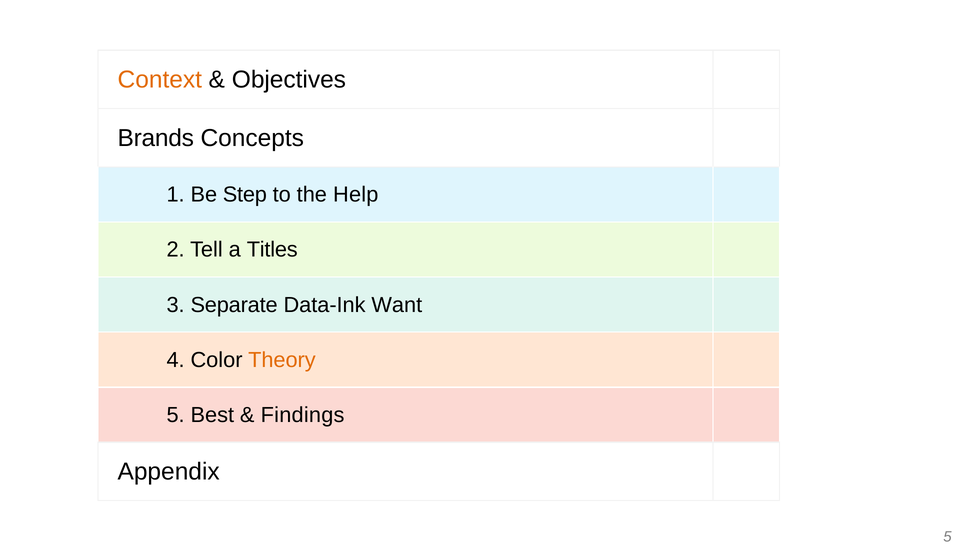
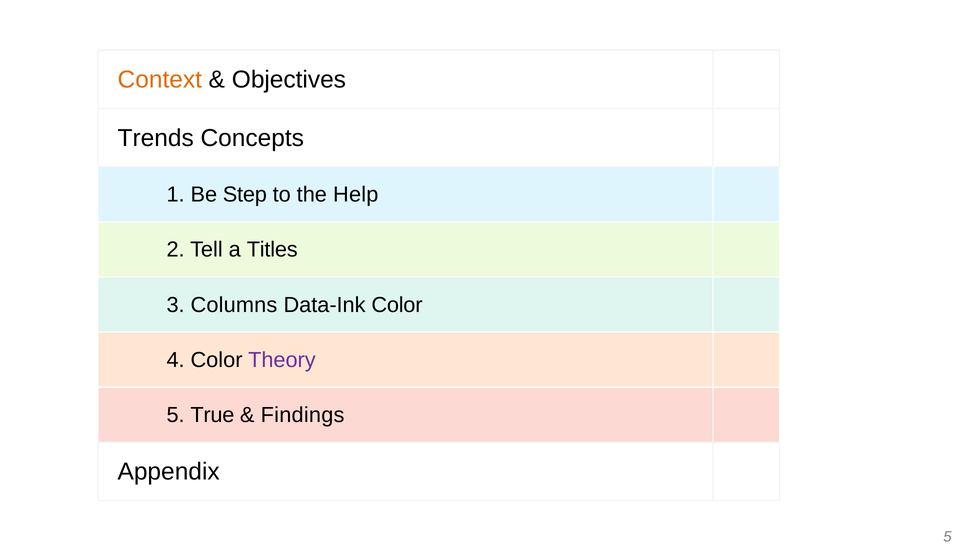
Brands: Brands -> Trends (156, 138)
Separate: Separate -> Columns (234, 305)
Data-Ink Want: Want -> Color (397, 305)
Theory colour: orange -> purple (282, 360)
Best: Best -> True (212, 415)
